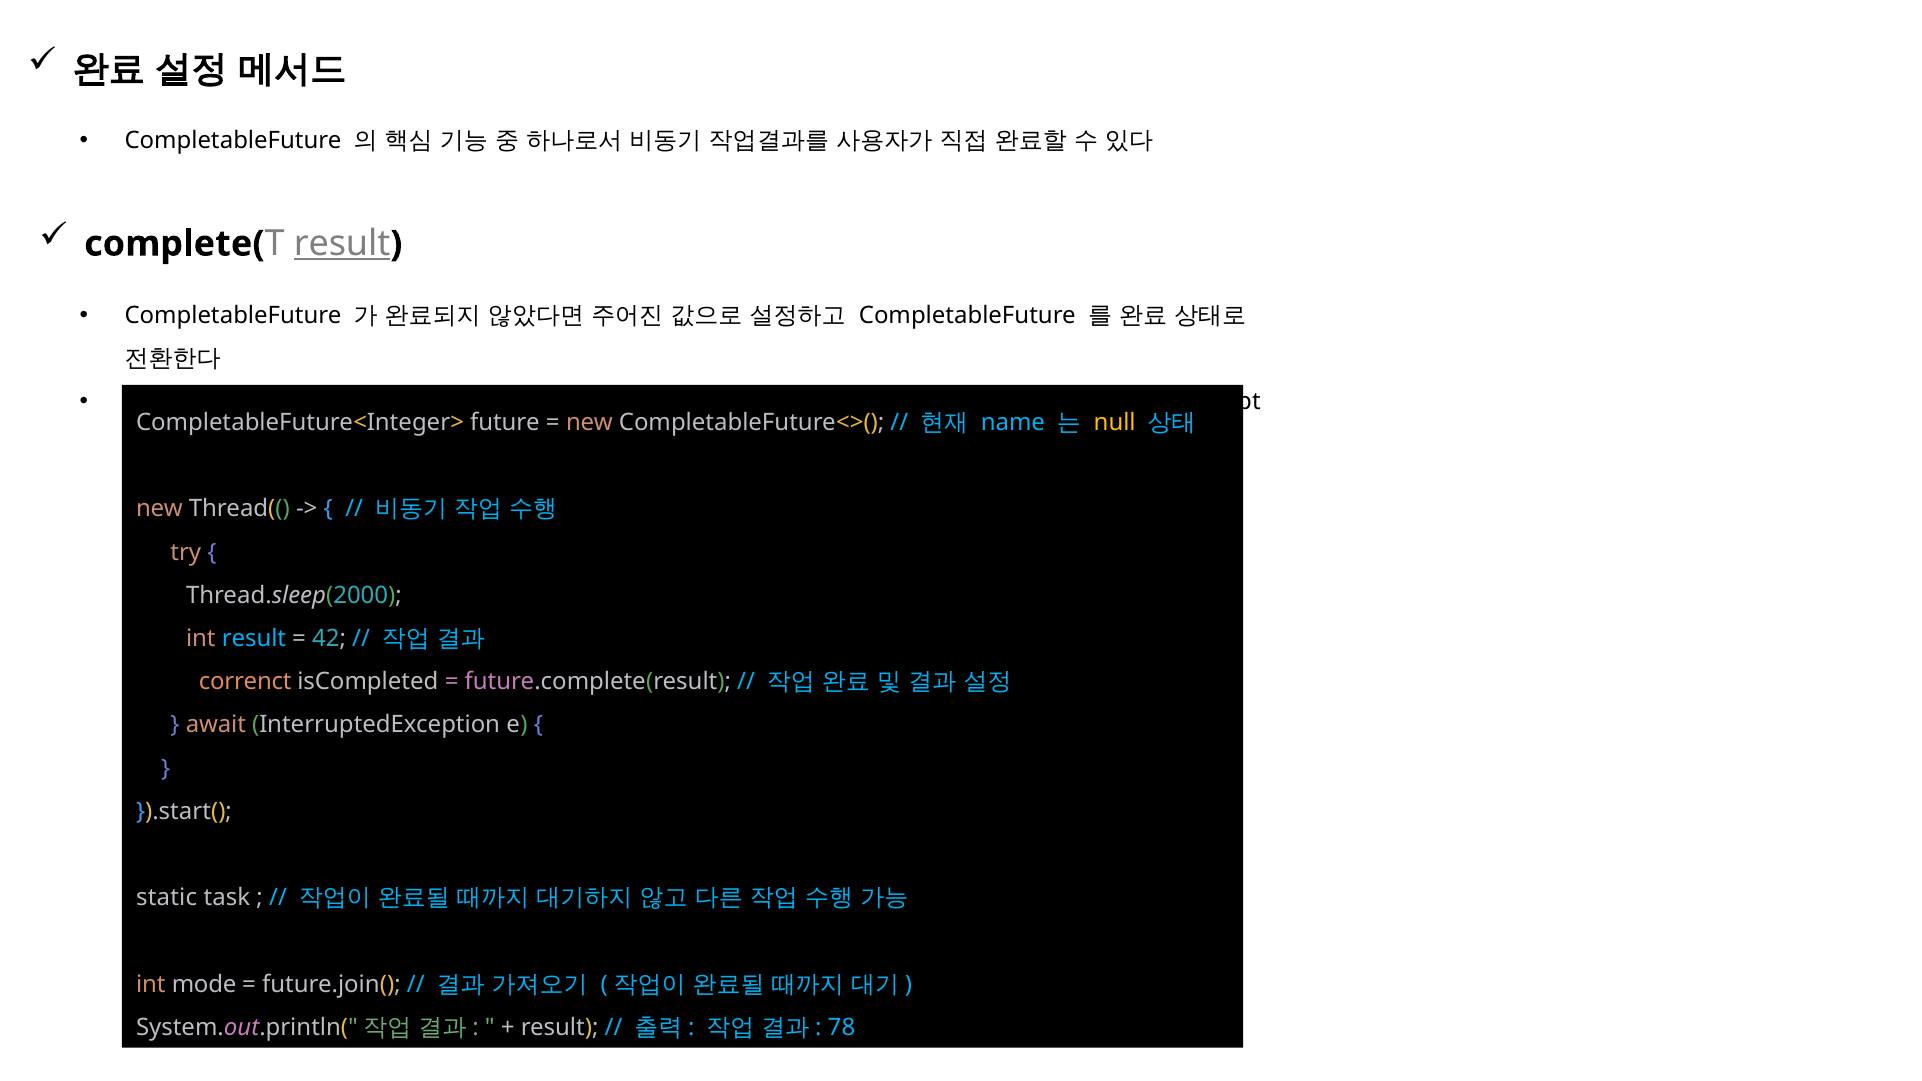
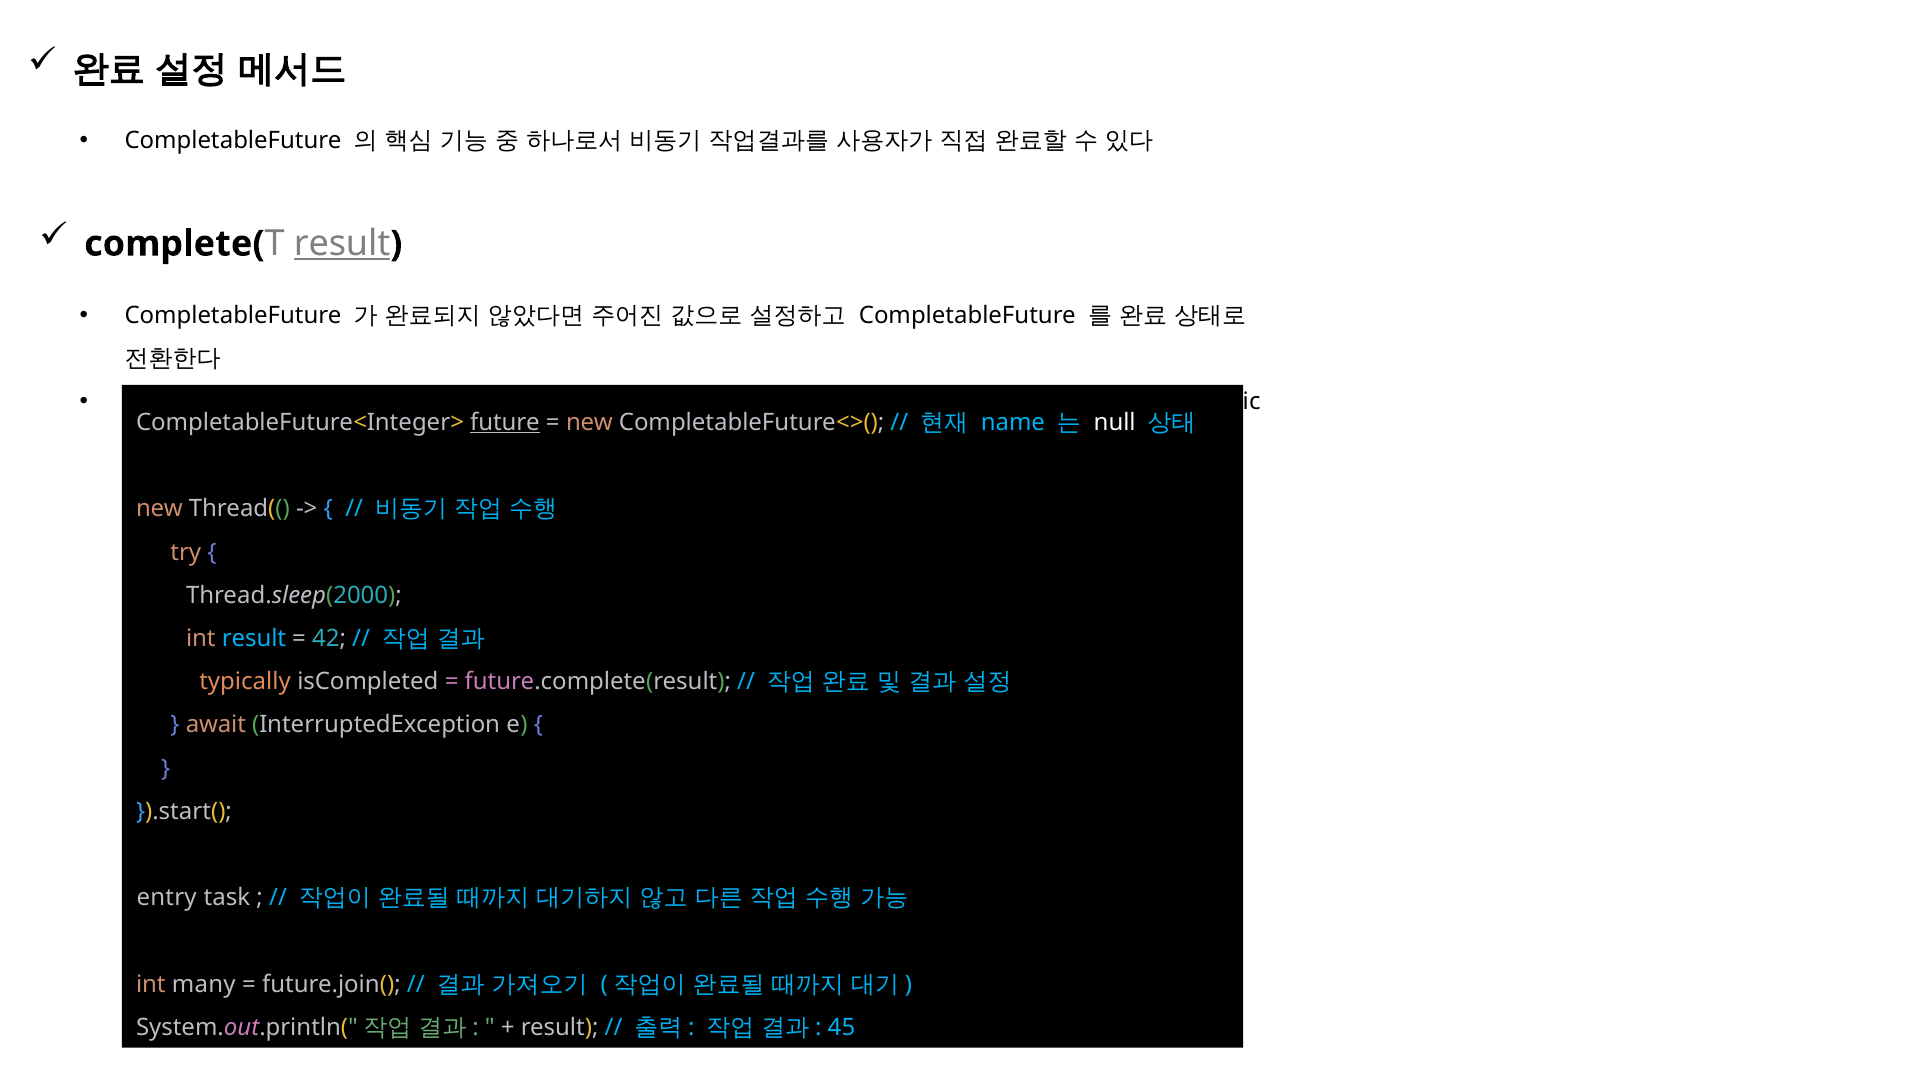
dept: dept -> staic (1235, 402)
future underline: none -> present (505, 422)
null colour: yellow -> white (1115, 422)
correnct: correnct -> typically (245, 682)
static: static -> entry (167, 898)
mode: mode -> many (204, 985)
78: 78 -> 45 (841, 1028)
